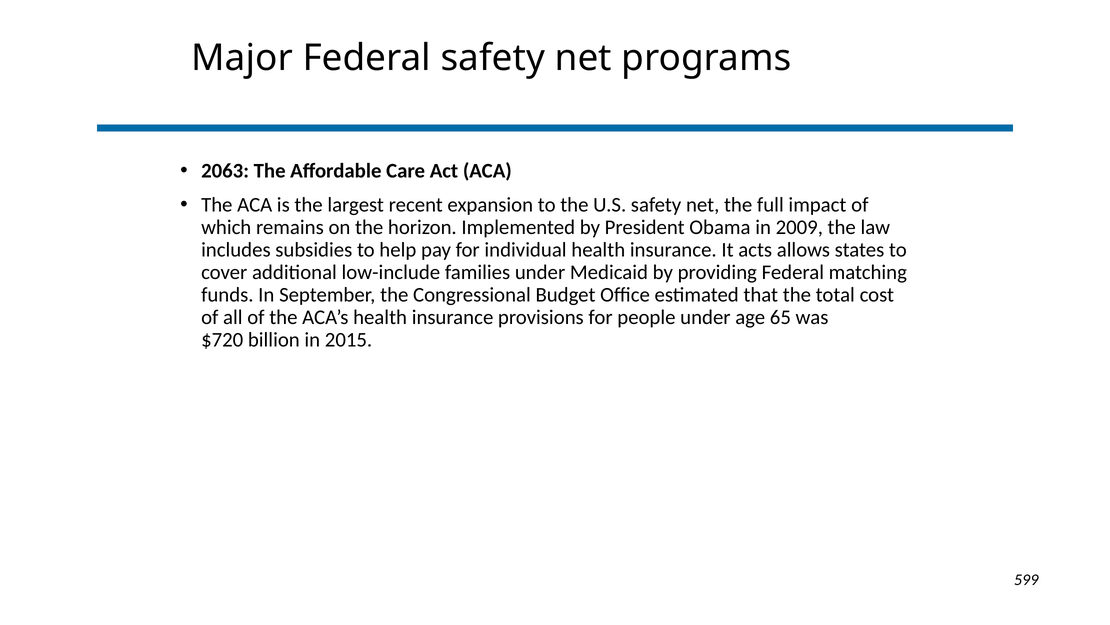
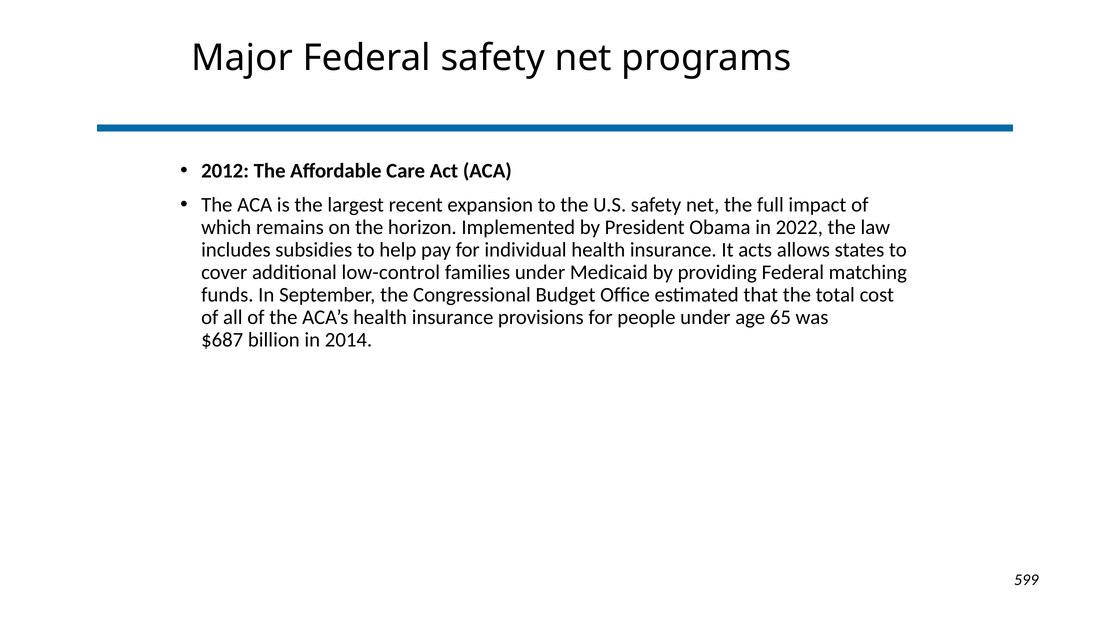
2063: 2063 -> 2012 (225, 171)
2009: 2009 -> 2022 (799, 227)
low-include: low-include -> low-control (391, 272)
$720: $720 -> $687 (222, 340)
2015: 2015 -> 2014 (349, 340)
